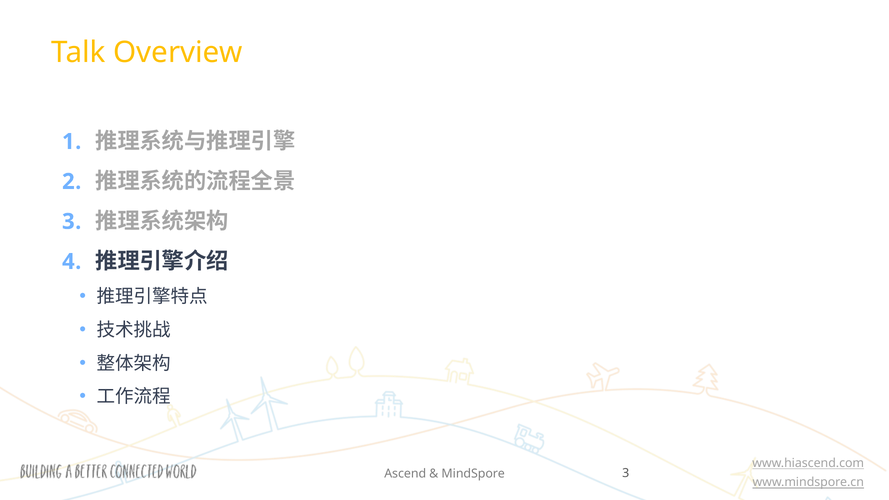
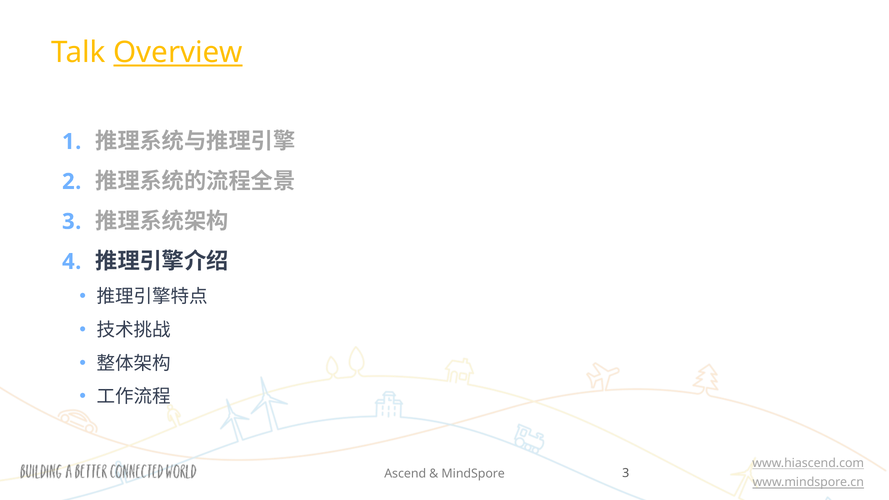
Overview underline: none -> present (178, 53)
